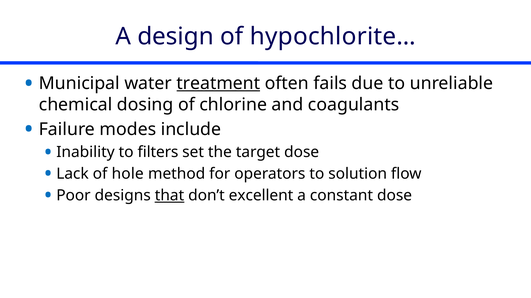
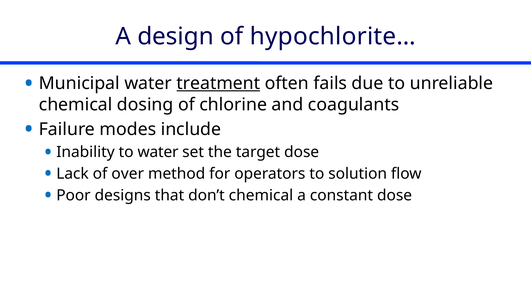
to filters: filters -> water (158, 152)
hole: hole -> over (128, 174)
that underline: present -> none (169, 196)
don’t excellent: excellent -> chemical (261, 196)
